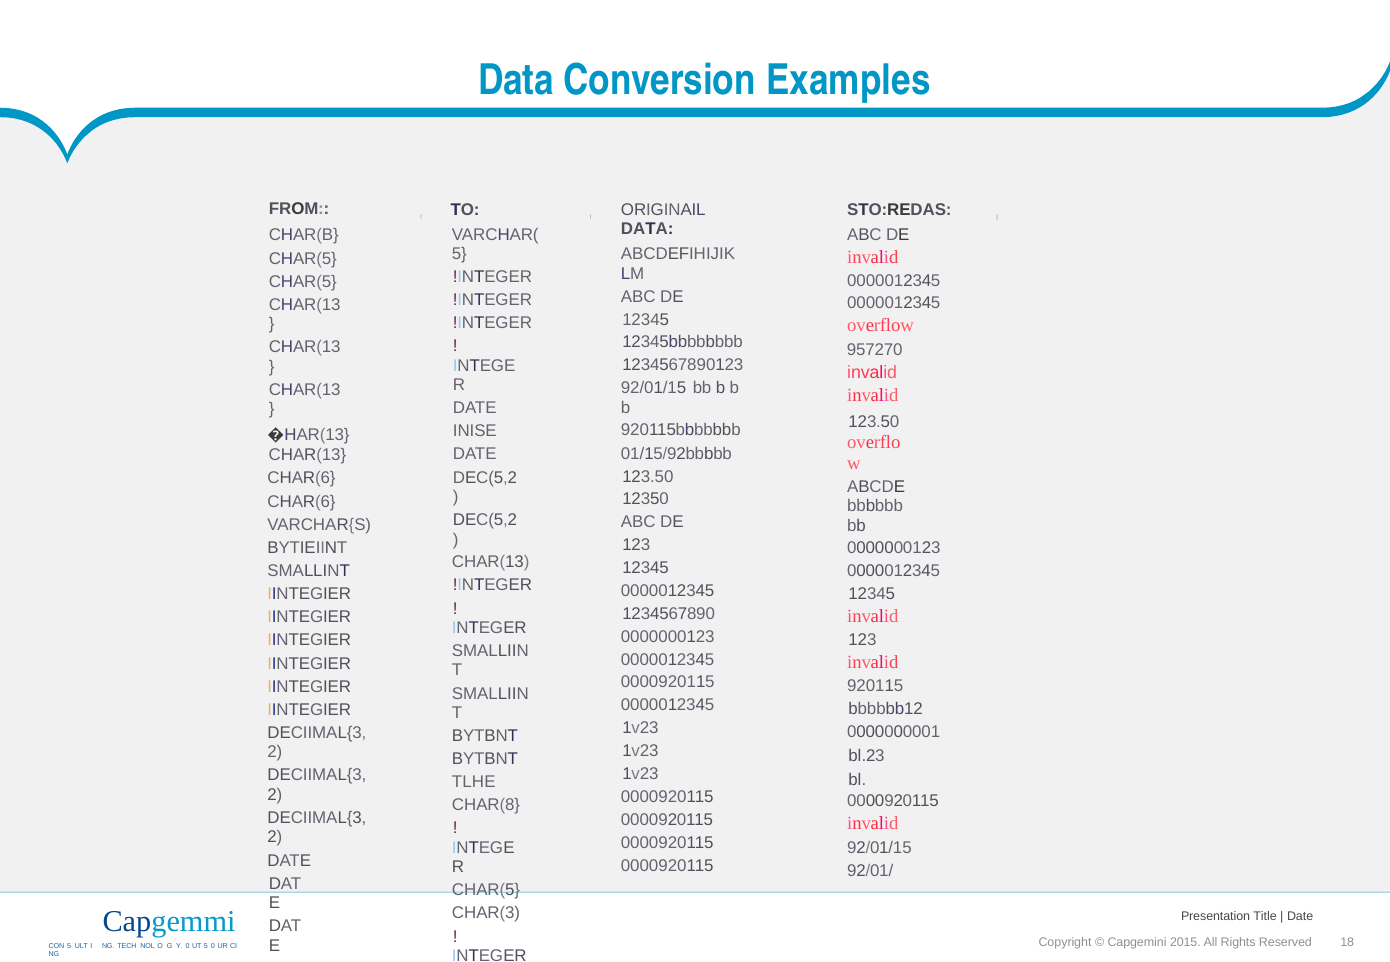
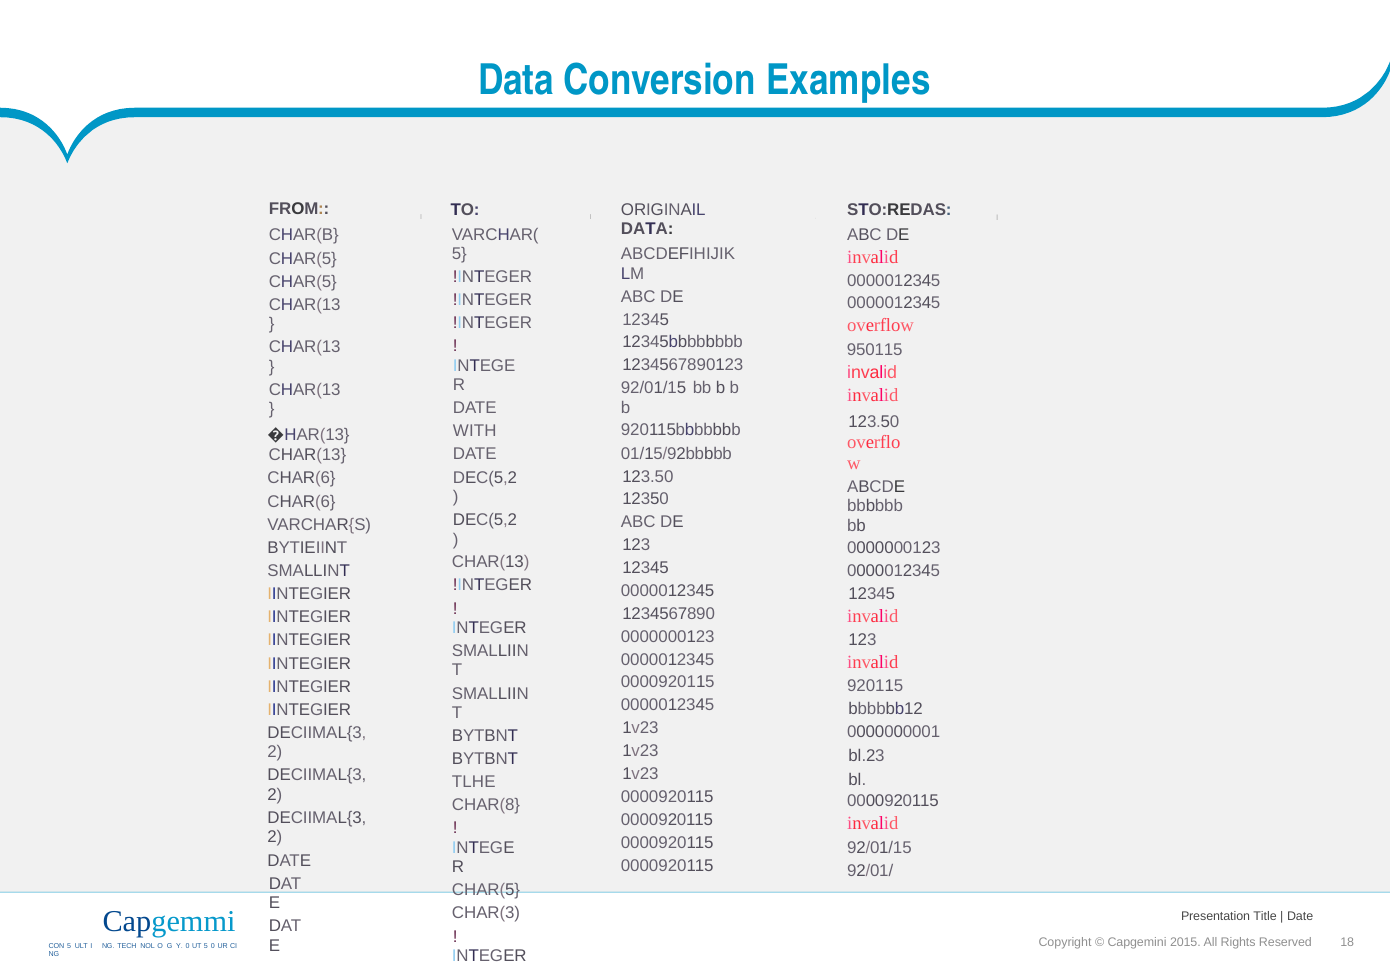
957270: 957270 -> 950115 (875, 350)
INISE: INISE -> WITH (475, 431)
